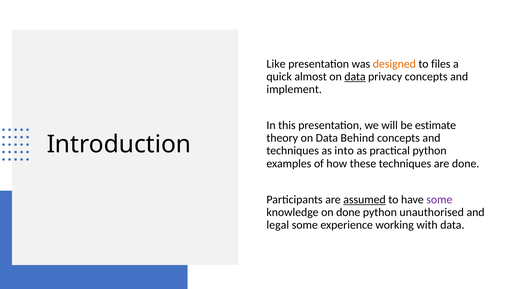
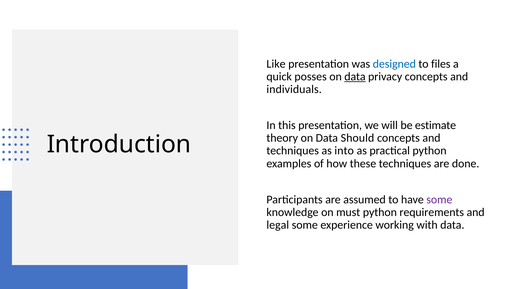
designed colour: orange -> blue (394, 64)
almost: almost -> posses (311, 77)
implement: implement -> individuals (294, 89)
Behind: Behind -> Should (357, 138)
assumed underline: present -> none (365, 200)
on done: done -> must (348, 212)
unauthorised: unauthorised -> requirements (432, 212)
